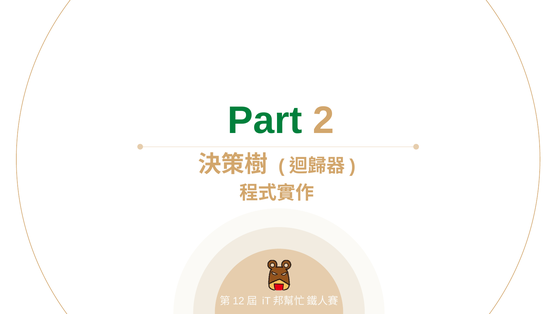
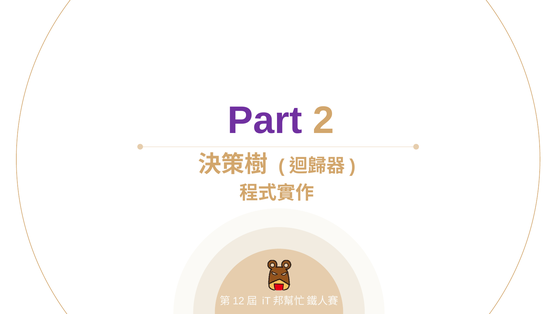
Part colour: green -> purple (265, 121)
